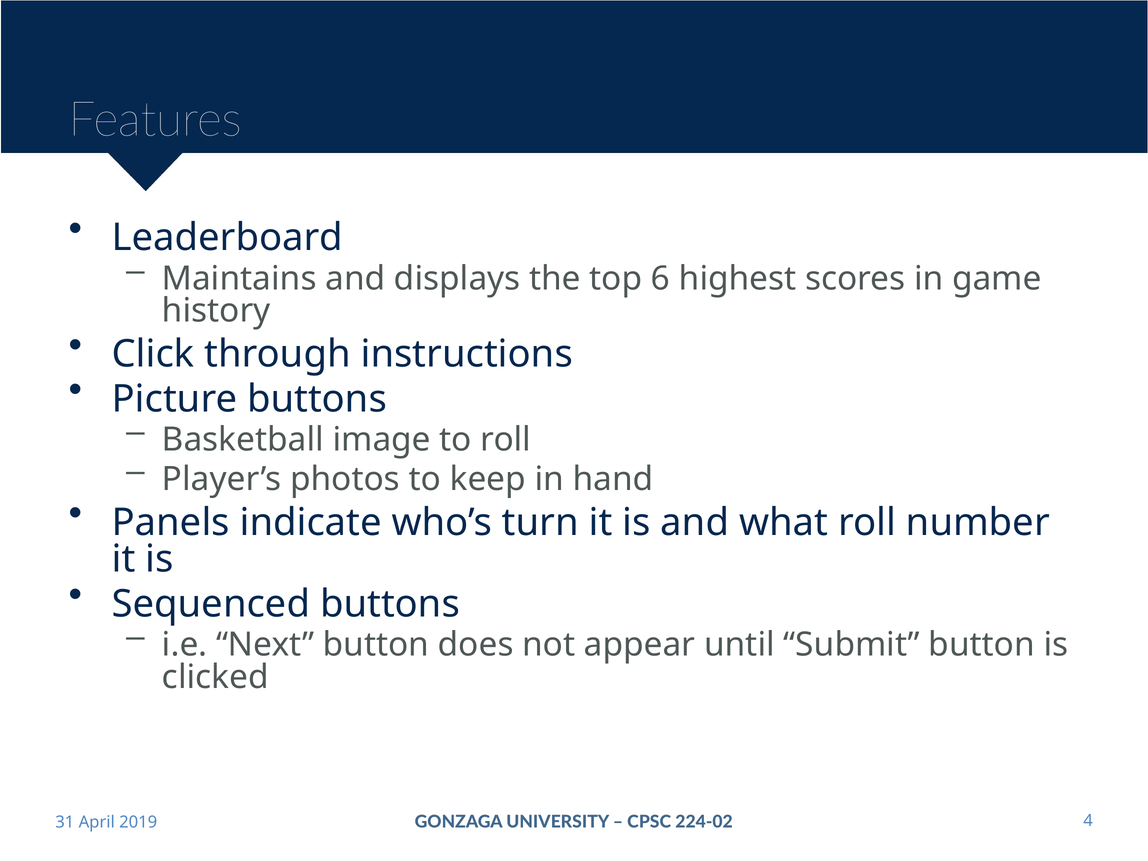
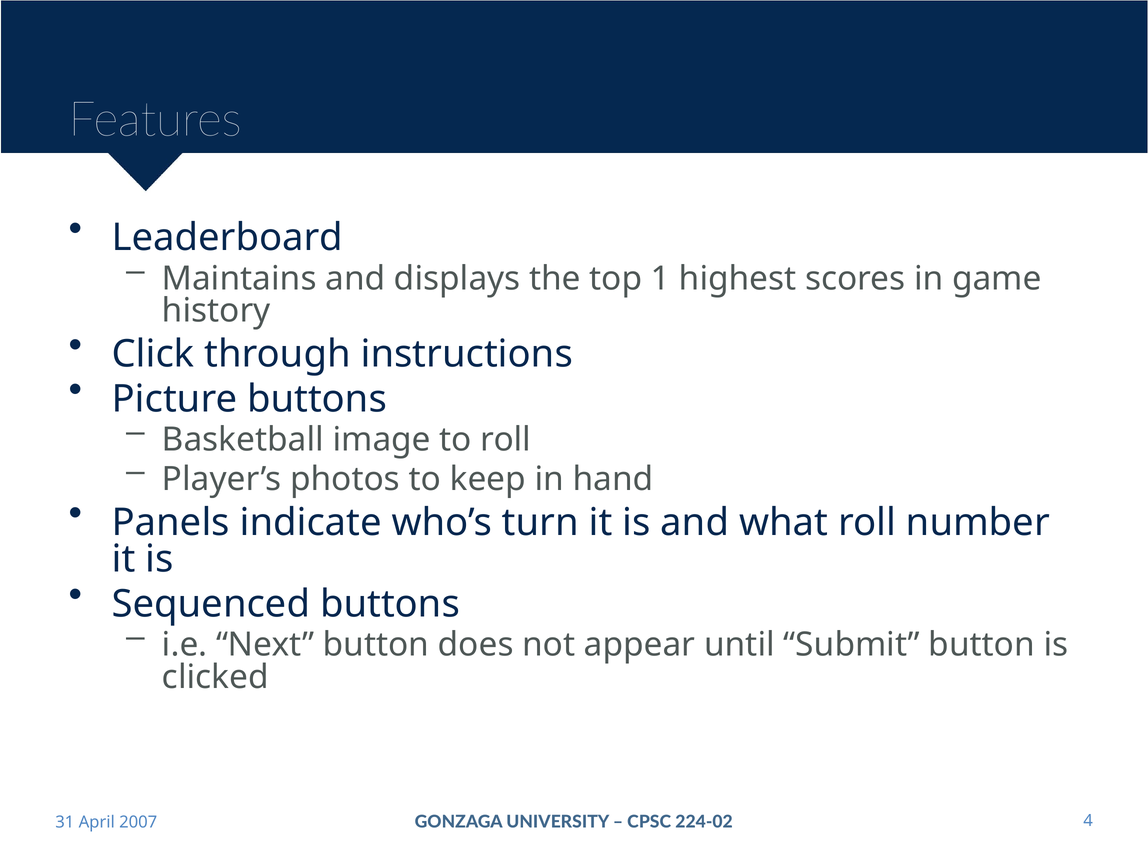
6: 6 -> 1 (661, 279)
2019: 2019 -> 2007 (138, 822)
